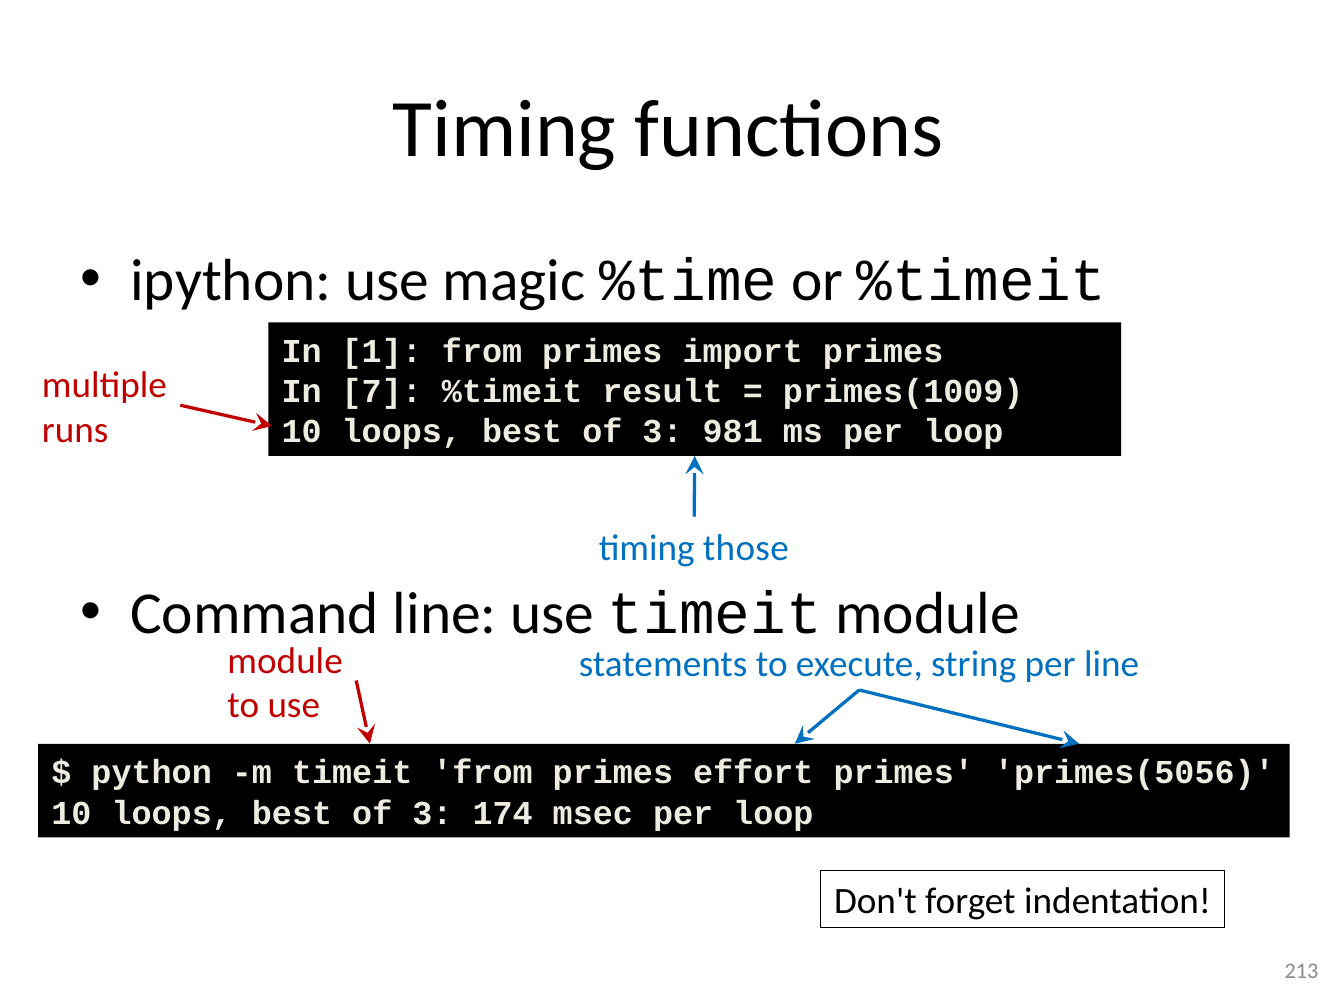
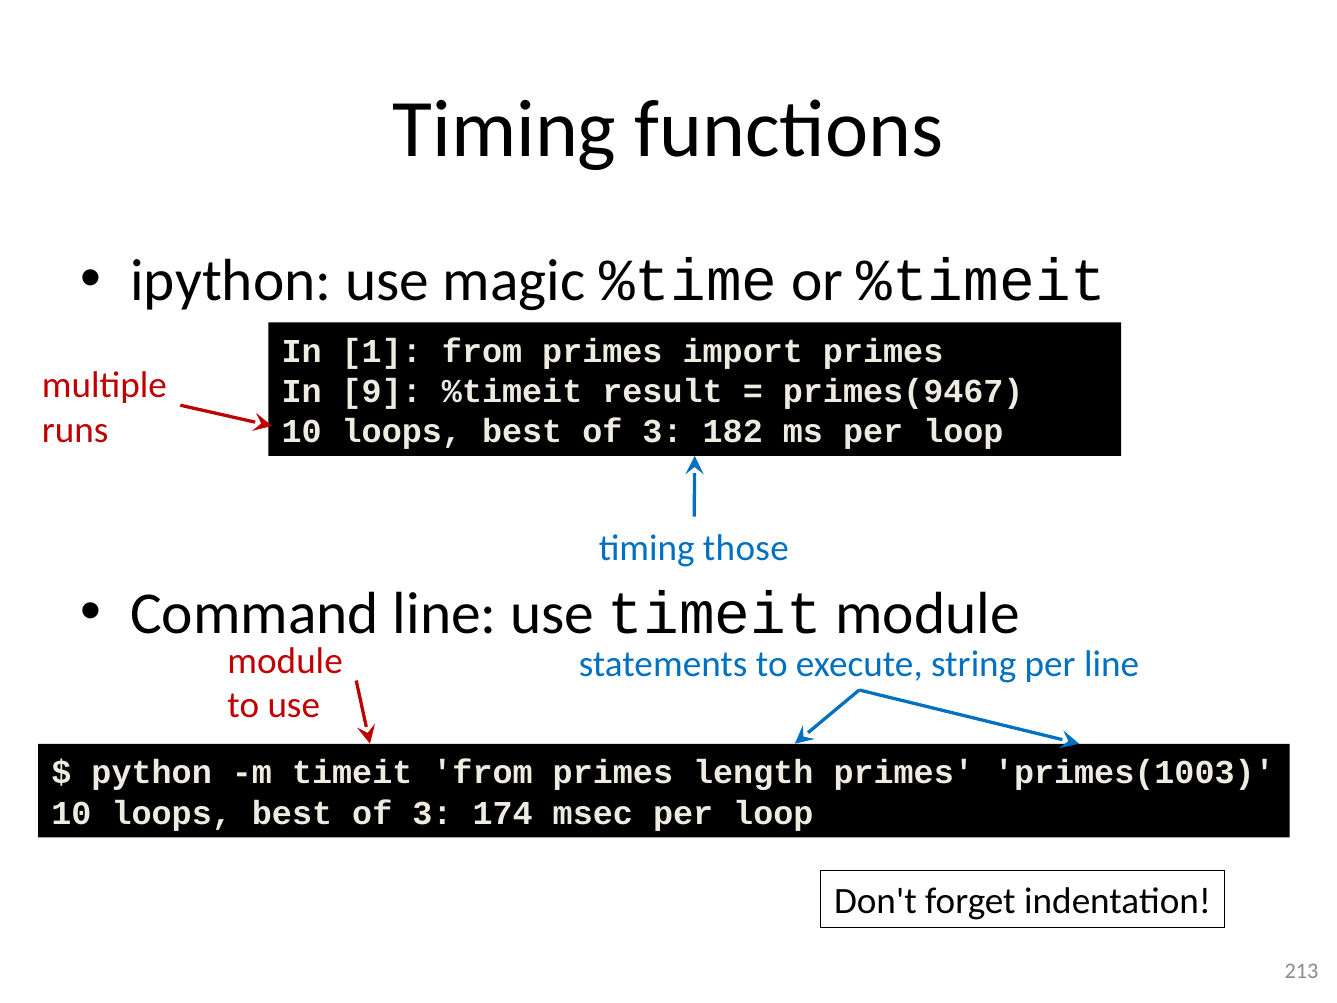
7: 7 -> 9 (382, 391)
primes(1009: primes(1009 -> primes(9467 (903, 391)
981: 981 -> 182 (733, 432)
effort: effort -> length (753, 773)
primes(5056: primes(5056 -> primes(1003 (1134, 773)
